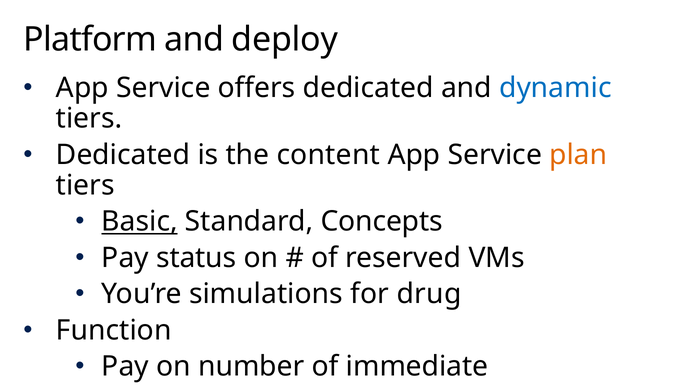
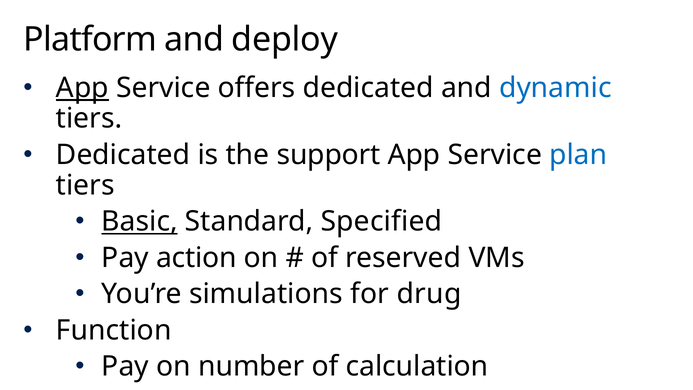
App underline: none -> present (82, 88)
content: content -> support (329, 155)
plan colour: orange -> blue (578, 155)
Concepts: Concepts -> Specified (381, 221)
status: status -> action (196, 258)
immediate: immediate -> calculation (417, 366)
